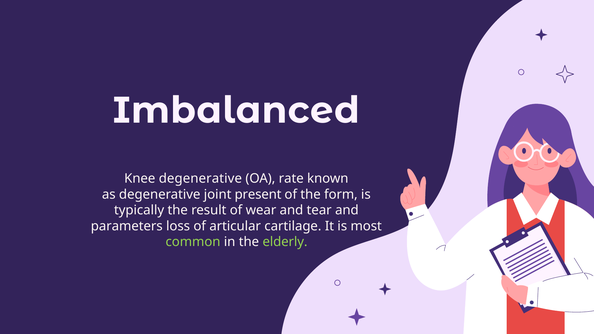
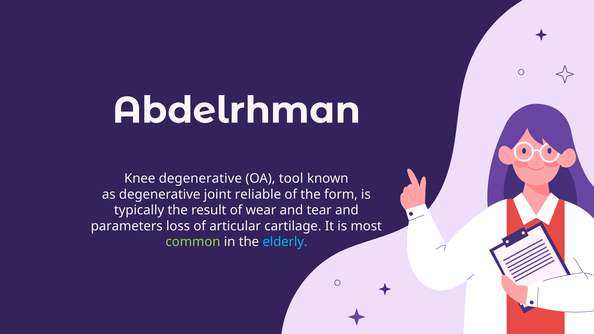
Imbalanced: Imbalanced -> Abdelrhman (237, 110)
rate: rate -> tool (291, 179)
present: present -> reliable (258, 194)
elderly colour: light green -> light blue (285, 242)
